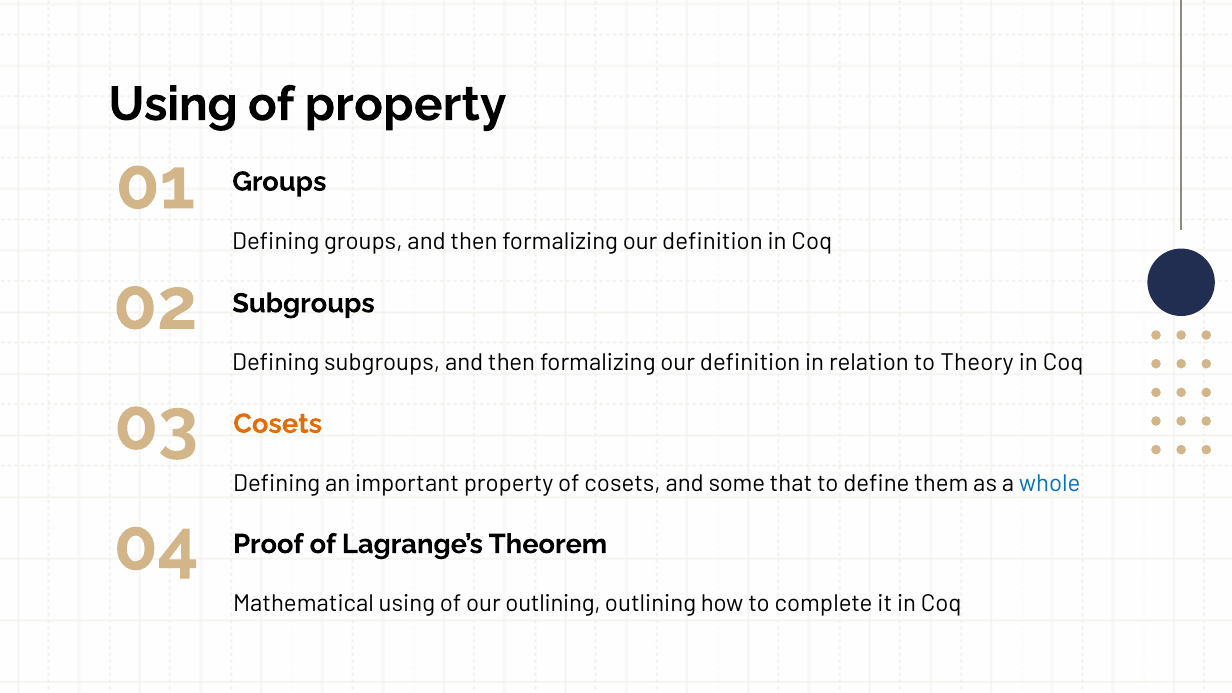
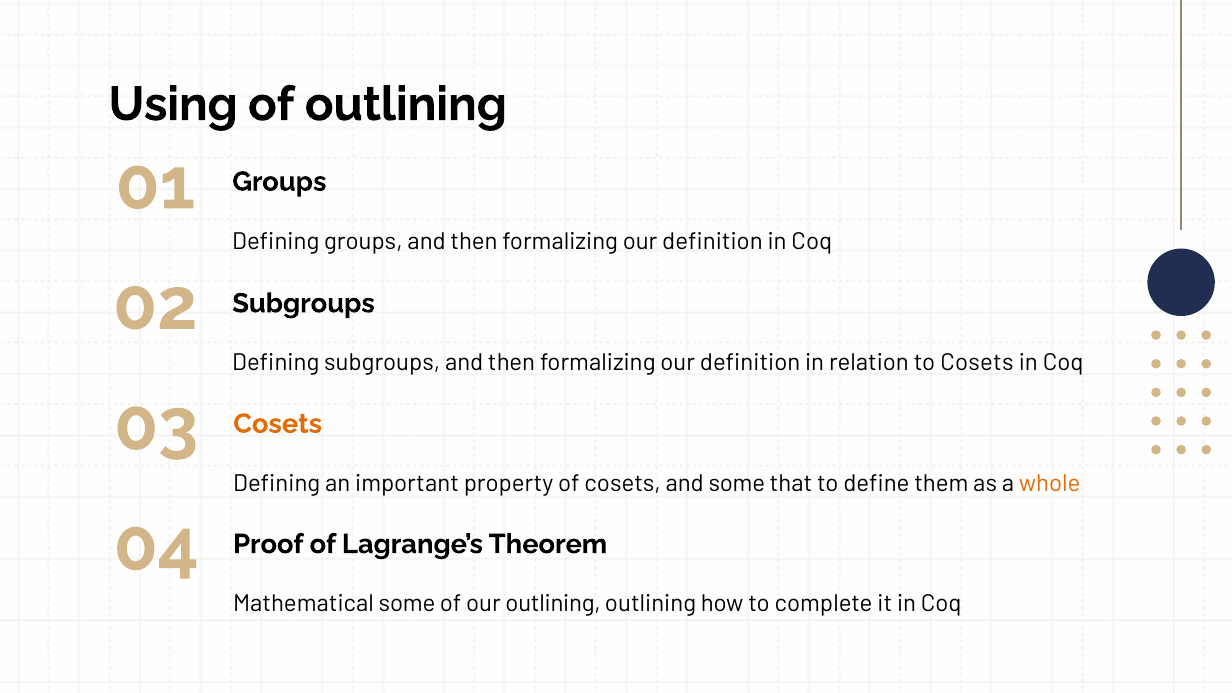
of property: property -> outlining (406, 104)
to Theory: Theory -> Cosets (977, 363)
whole colour: blue -> orange (1050, 483)
Mathematical using: using -> some (407, 604)
